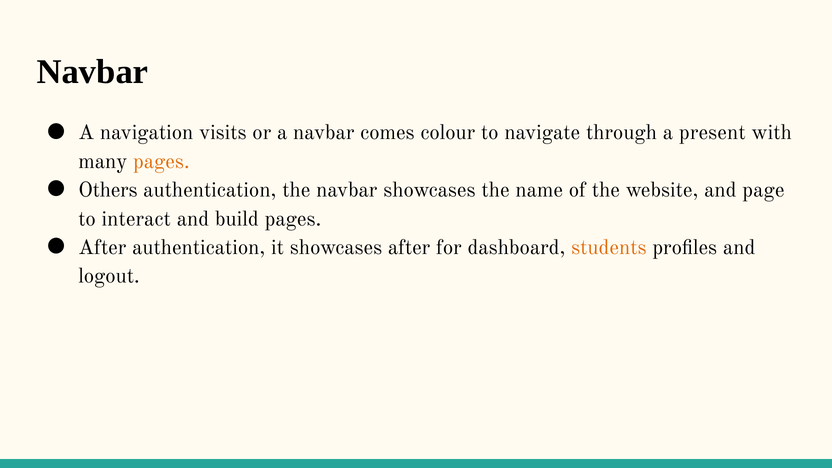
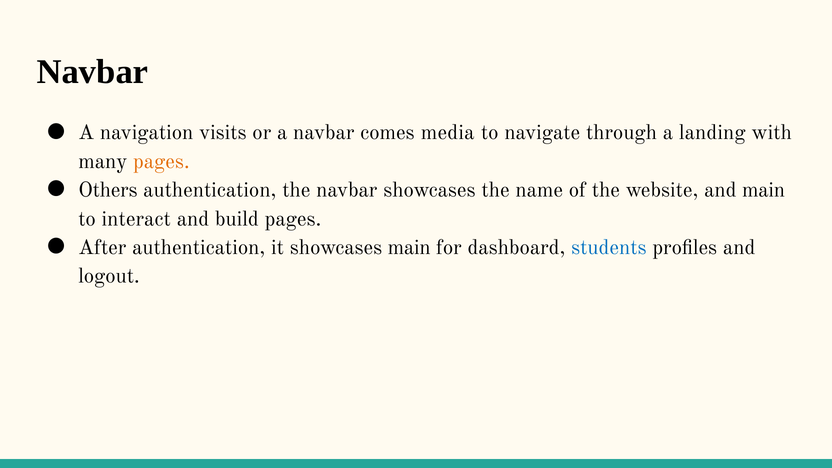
colour: colour -> media (448, 133)
present: present -> landing (712, 133)
and page: page -> main (764, 190)
showcases after: after -> main (409, 247)
students colour: orange -> blue (609, 247)
